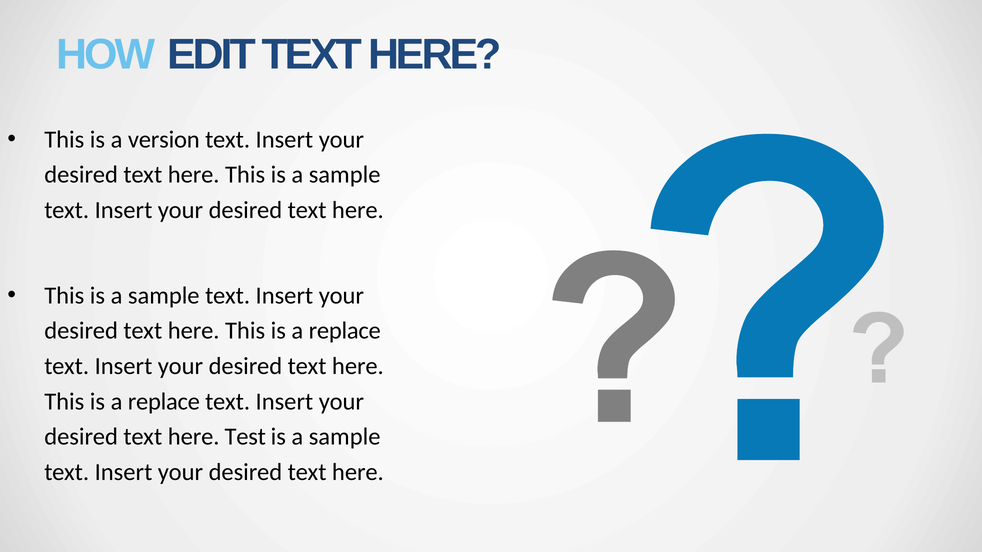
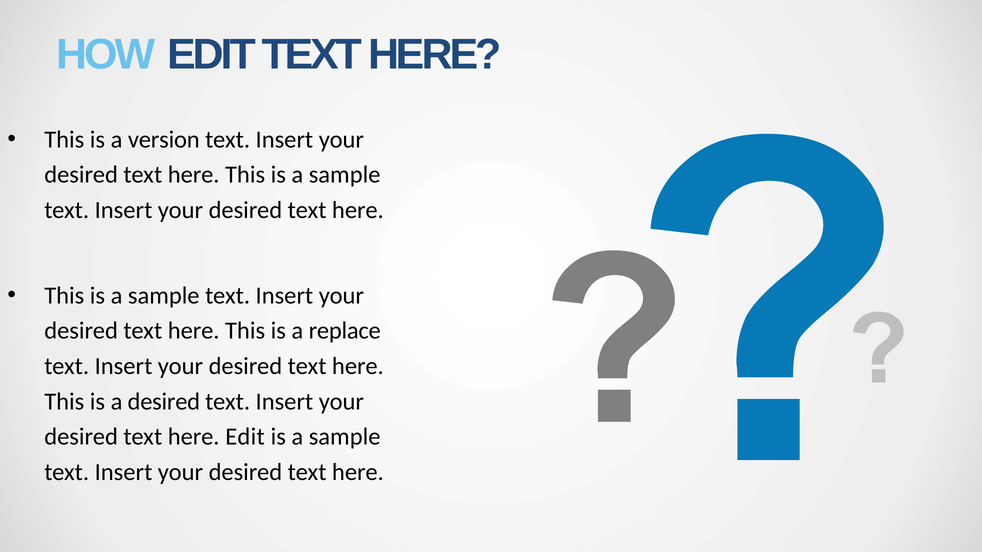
replace: replace -> desired (164, 402)
here Test: Test -> Edit (245, 437)
